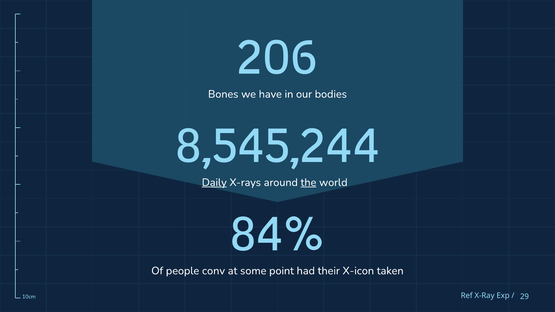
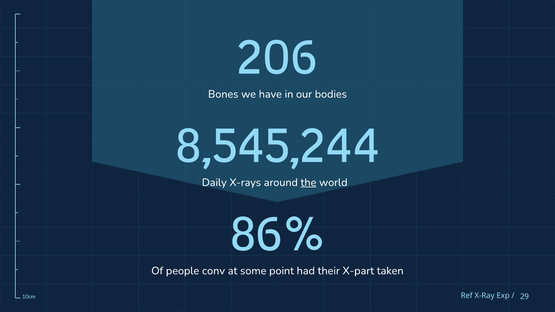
Daily underline: present -> none (214, 183)
84%: 84% -> 86% (278, 235)
X-icon: X-icon -> X-part (358, 271)
